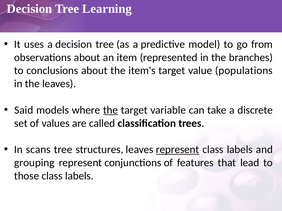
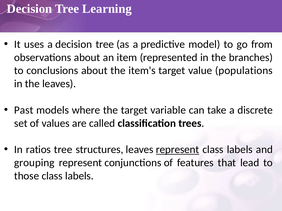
Said: Said -> Past (24, 110)
the underline: present -> none (111, 110)
scans: scans -> ratios (38, 150)
